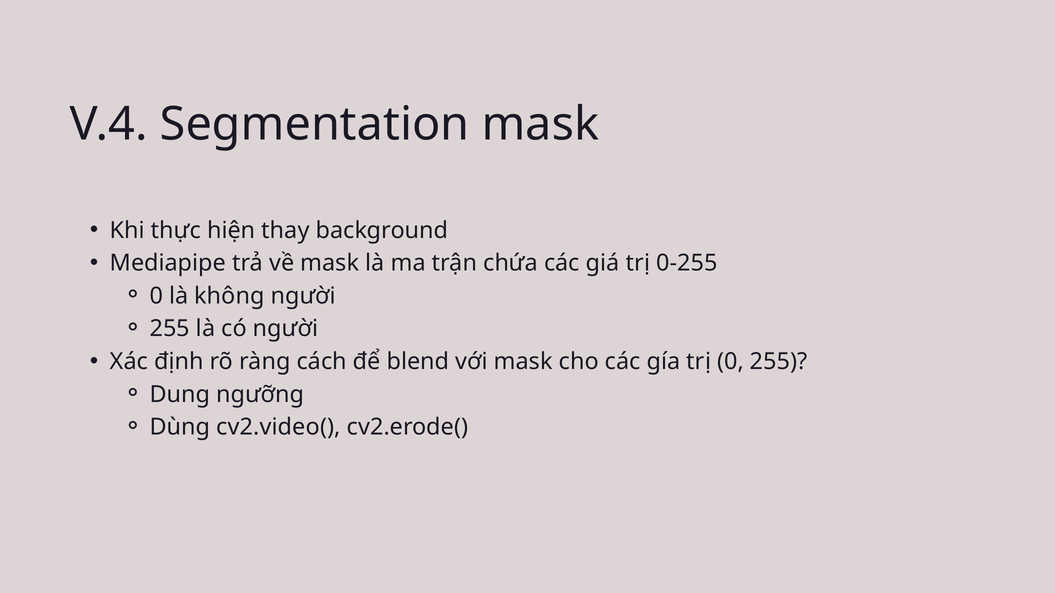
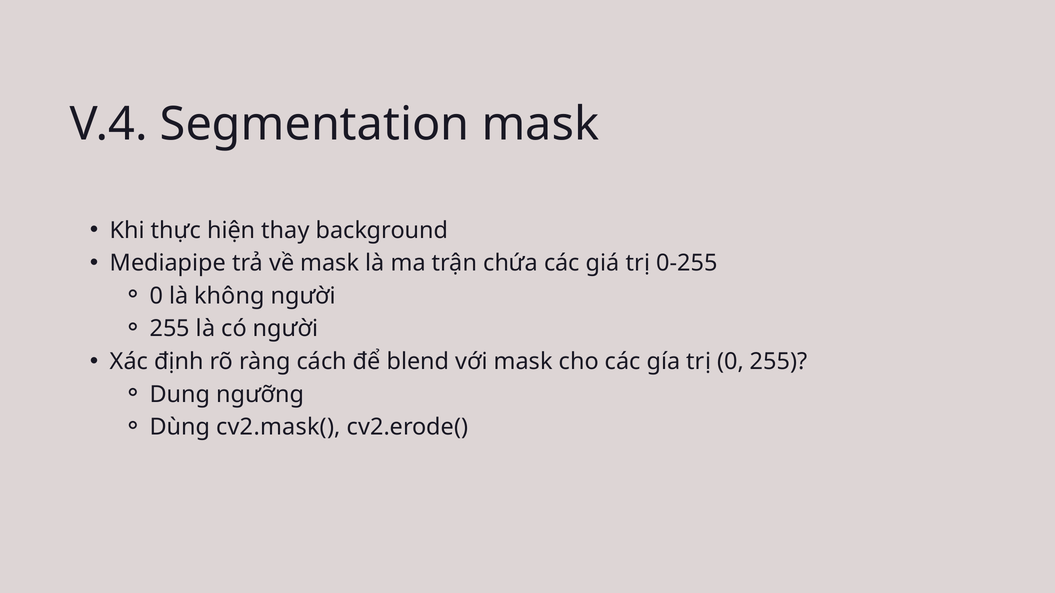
cv2.video(: cv2.video( -> cv2.mask( (278, 427)
